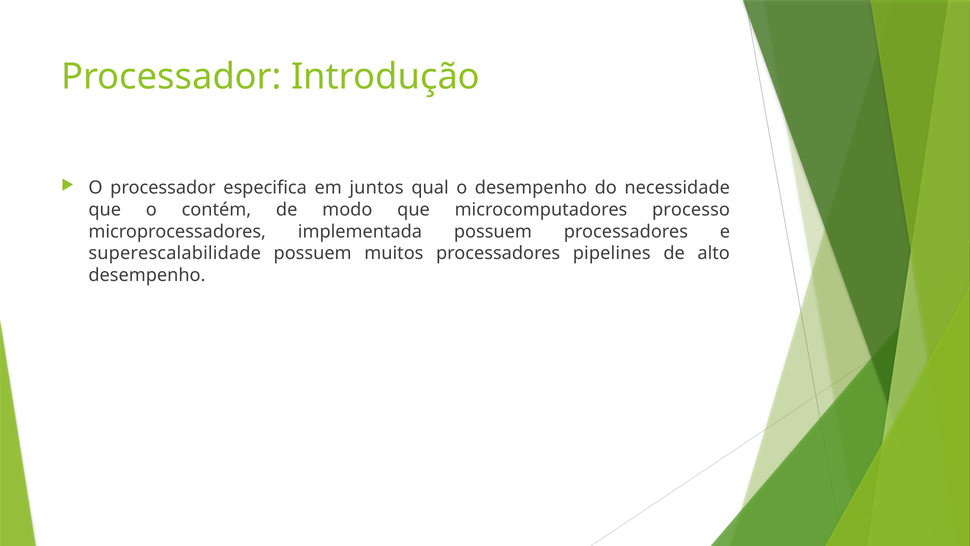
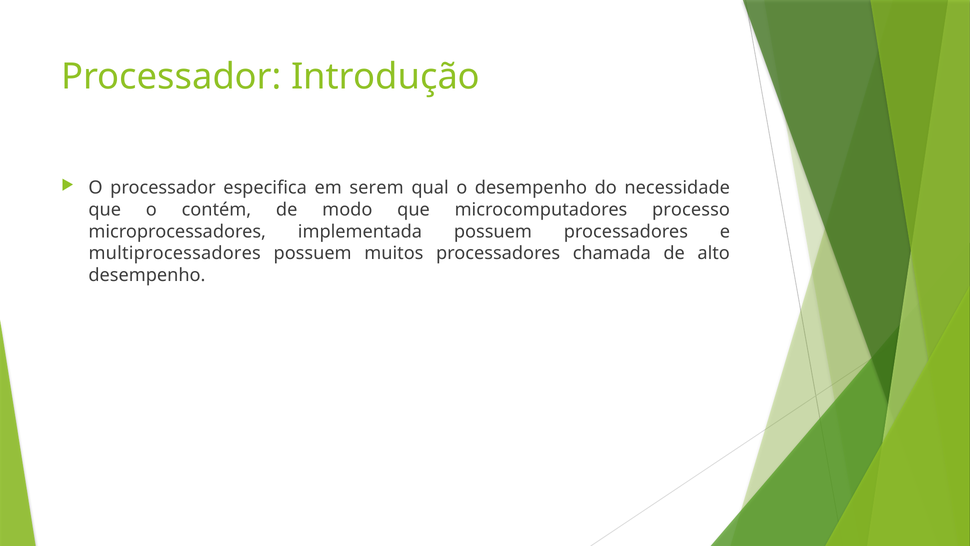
juntos: juntos -> serem (377, 188)
superescalabilidade: superescalabilidade -> multiprocessadores (175, 253)
pipelines: pipelines -> chamada (612, 253)
